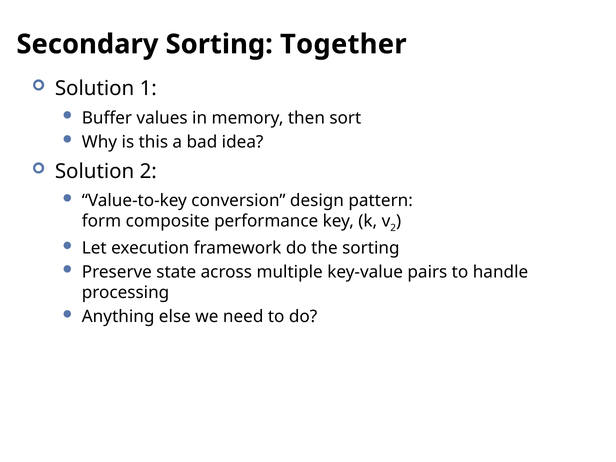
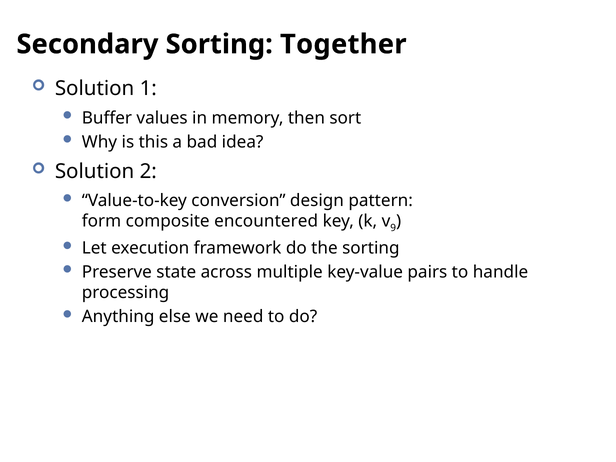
performance: performance -> encountered (266, 221)
2: 2 -> 9 (393, 228)
